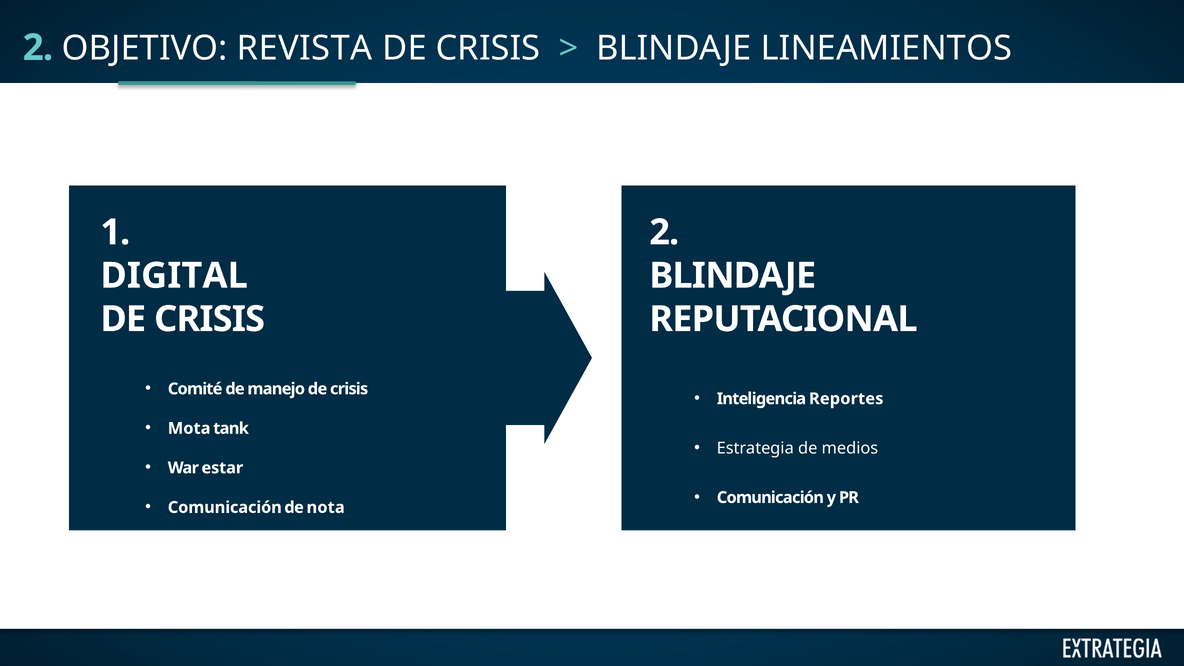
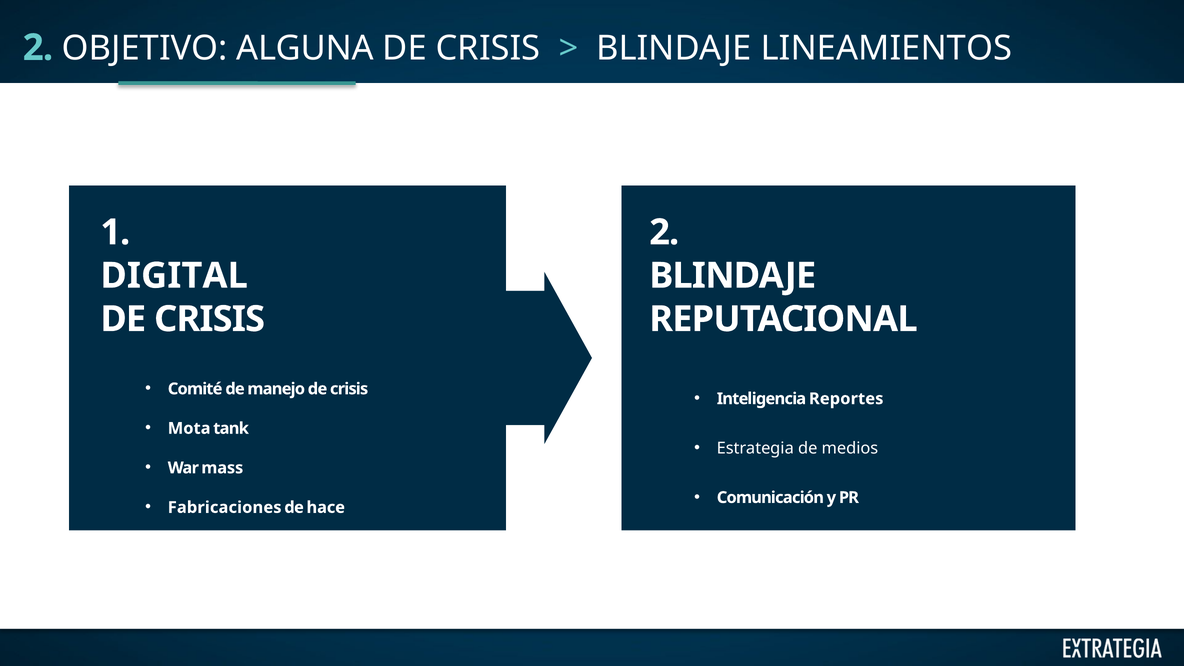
REVISTA: REVISTA -> ALGUNA (305, 49)
estar: estar -> mass (222, 468)
Comunicación: Comunicación -> Fabricaciones (225, 507)
nota: nota -> hace (326, 507)
